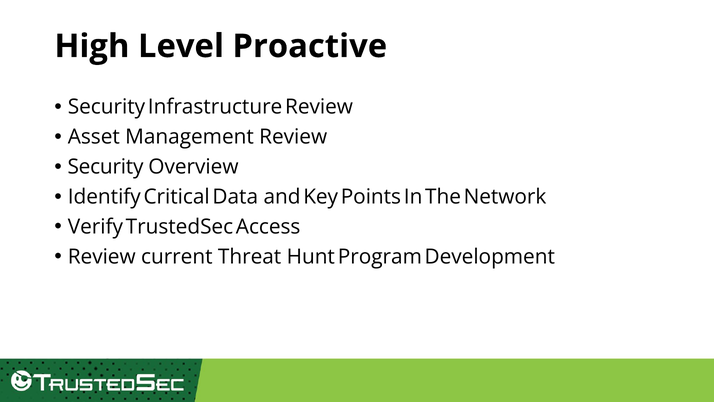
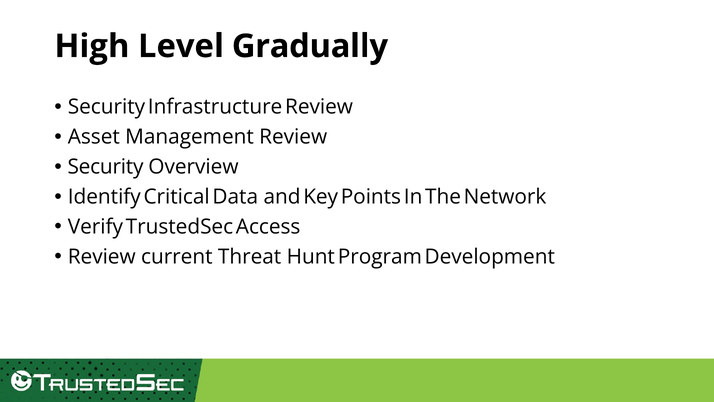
Proactive: Proactive -> Gradually (310, 46)
